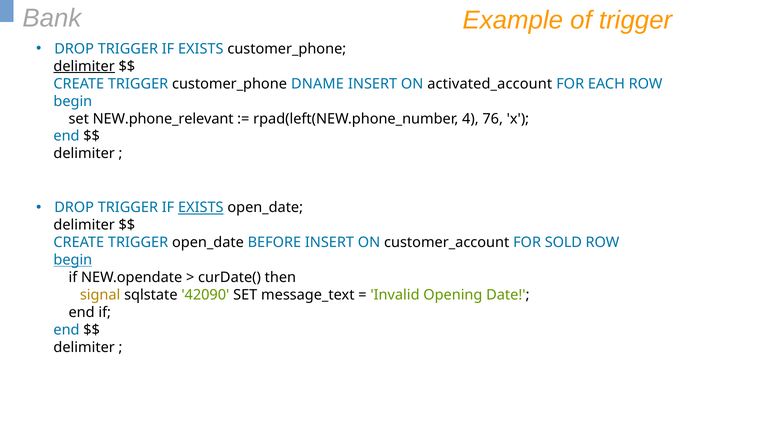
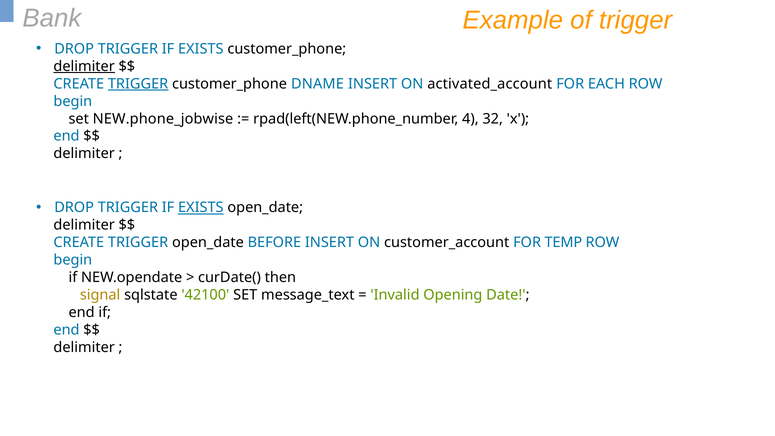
TRIGGER underline: none -> present (138, 84)
NEW.phone_relevant: NEW.phone_relevant -> NEW.phone_jobwise (163, 119)
76: 76 -> 32 (493, 119)
SOLD: SOLD -> TEMP (563, 243)
begin underline: present -> none (73, 260)
42090: 42090 -> 42100 (205, 295)
